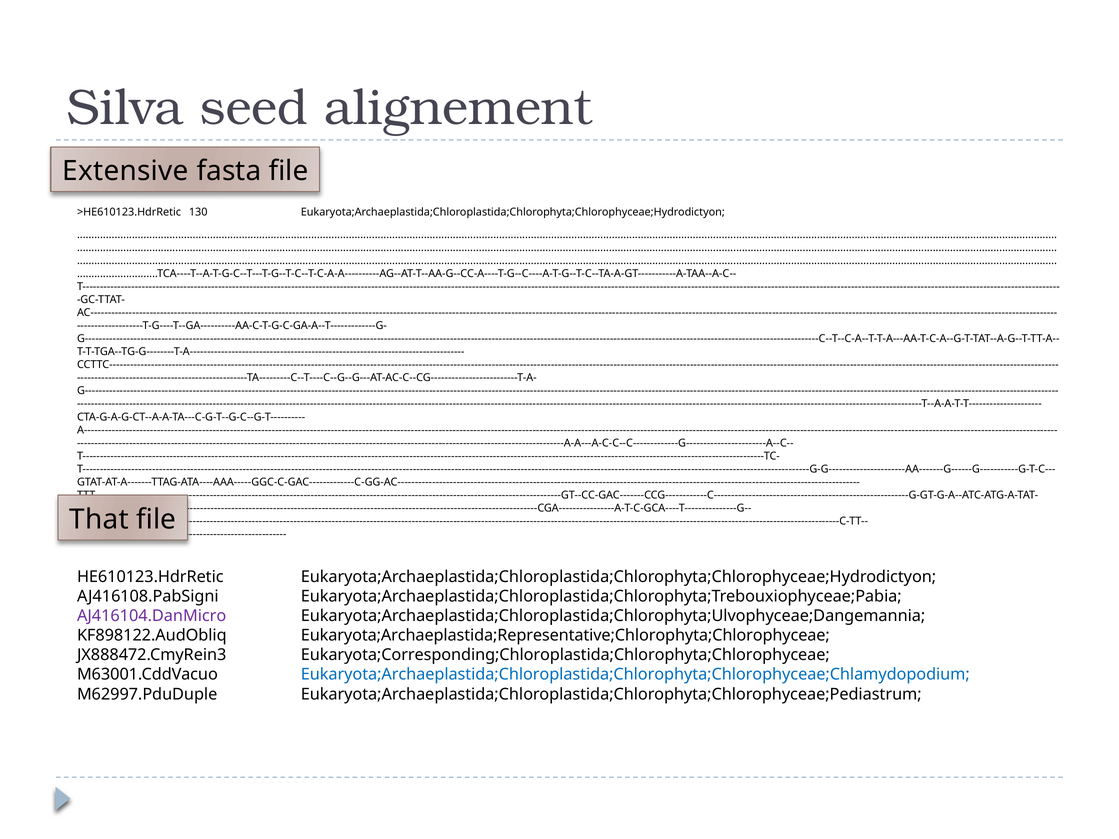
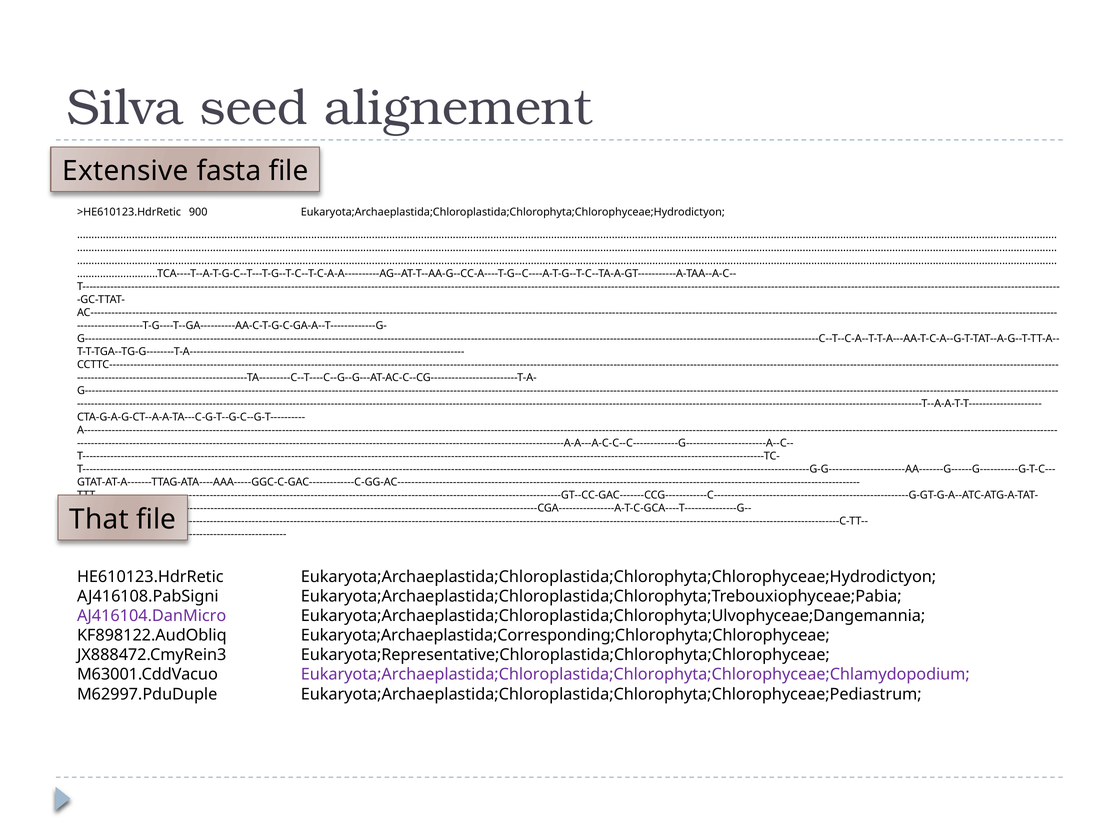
130: 130 -> 900 (198, 212)
Eukaryota;Archaeplastida;Representative;Chlorophyta;Chlorophyceae: Eukaryota;Archaeplastida;Representative;Chlorophyta;Chlorophyceae -> Eukaryota;Archaeplastida;Corresponding;Chlorophyta;Chlorophyceae (565, 636)
Eukaryota;Corresponding;Chloroplastida;Chlorophyta;Chlorophyceae: Eukaryota;Corresponding;Chloroplastida;Chlorophyta;Chlorophyceae -> Eukaryota;Representative;Chloroplastida;Chlorophyta;Chlorophyceae (565, 655)
Eukaryota;Archaeplastida;Chloroplastida;Chlorophyta;Chlorophyceae;Chlamydopodium colour: blue -> purple (635, 675)
